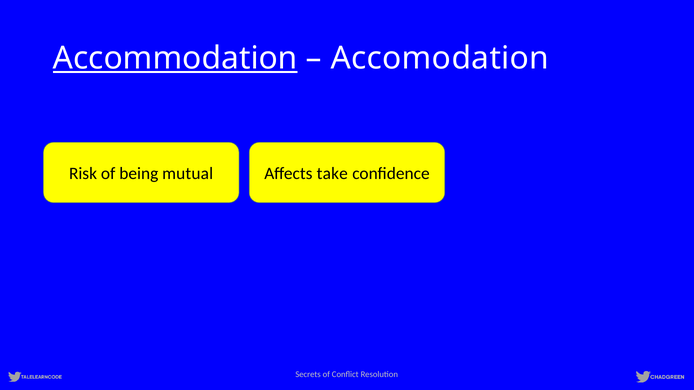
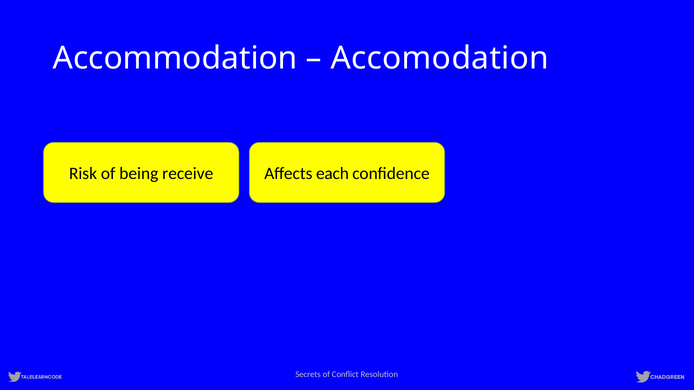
Accommodation underline: present -> none (175, 58)
mutual: mutual -> receive (188, 174)
take: take -> each (332, 174)
